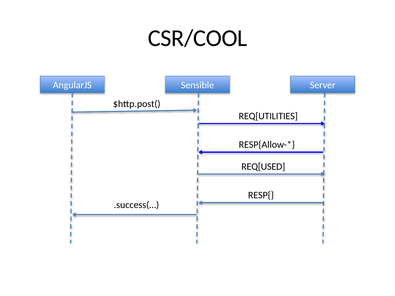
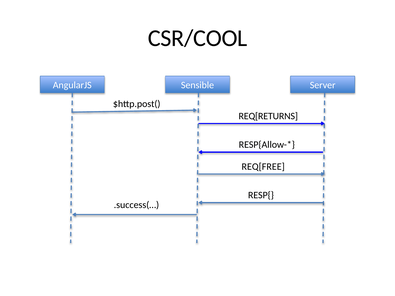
REQ[UTILITIES: REQ[UTILITIES -> REQ[RETURNS (268, 116)
REQ[USED: REQ[USED -> REQ[FREE (263, 167)
